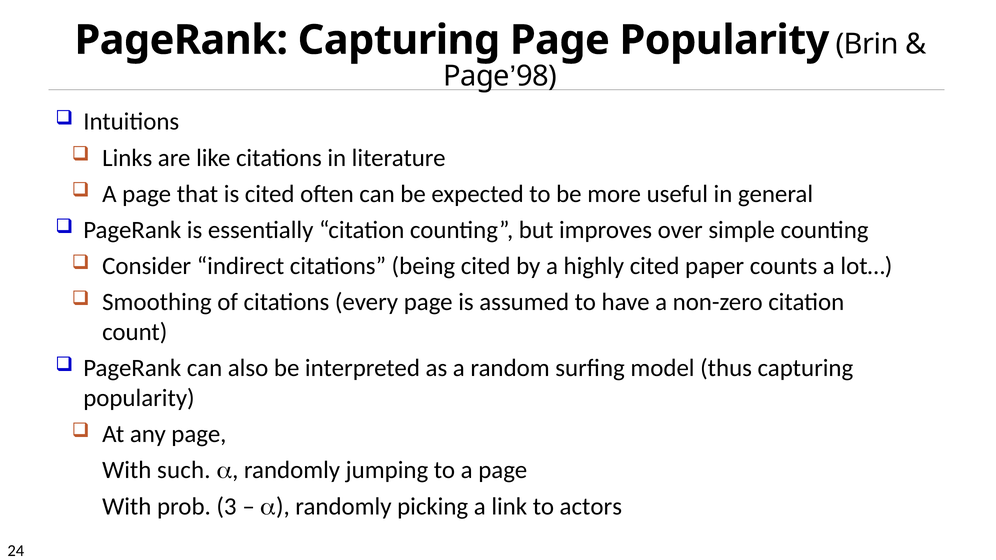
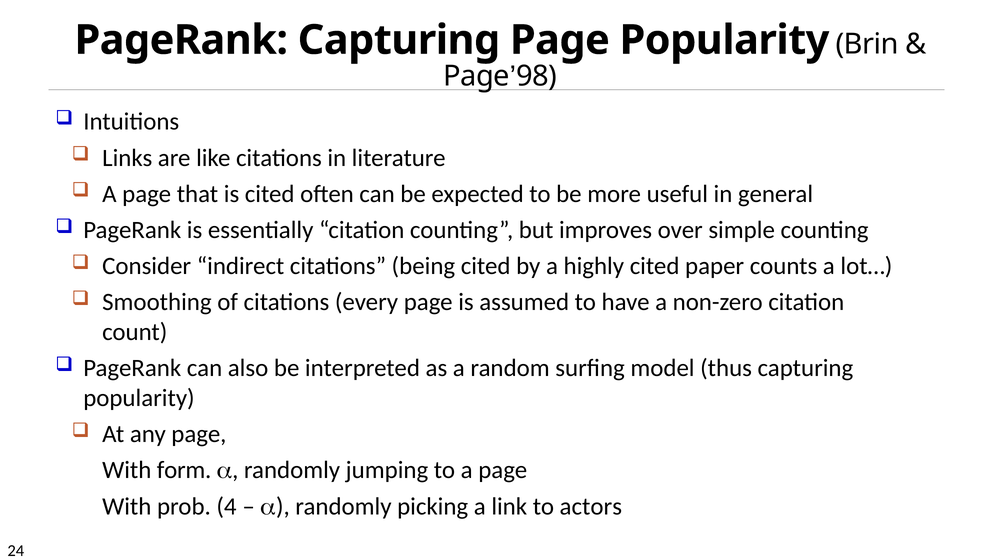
such: such -> form (184, 470)
3: 3 -> 4 (226, 507)
